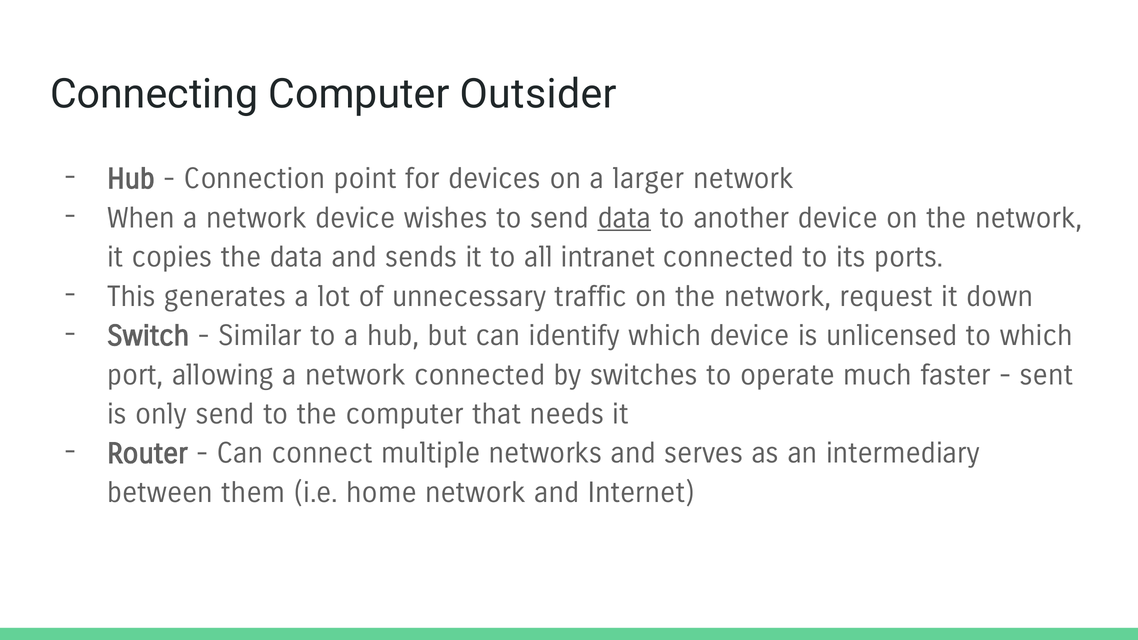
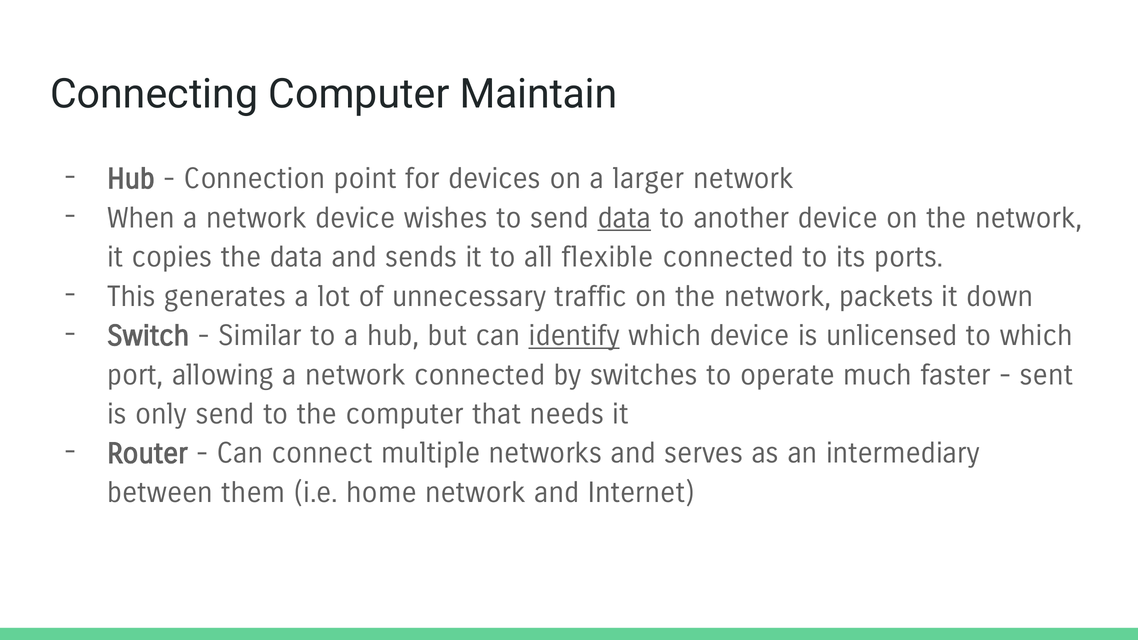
Outsider: Outsider -> Maintain (538, 94)
intranet: intranet -> flexible (608, 257)
request: request -> packets (886, 297)
identify underline: none -> present (574, 336)
